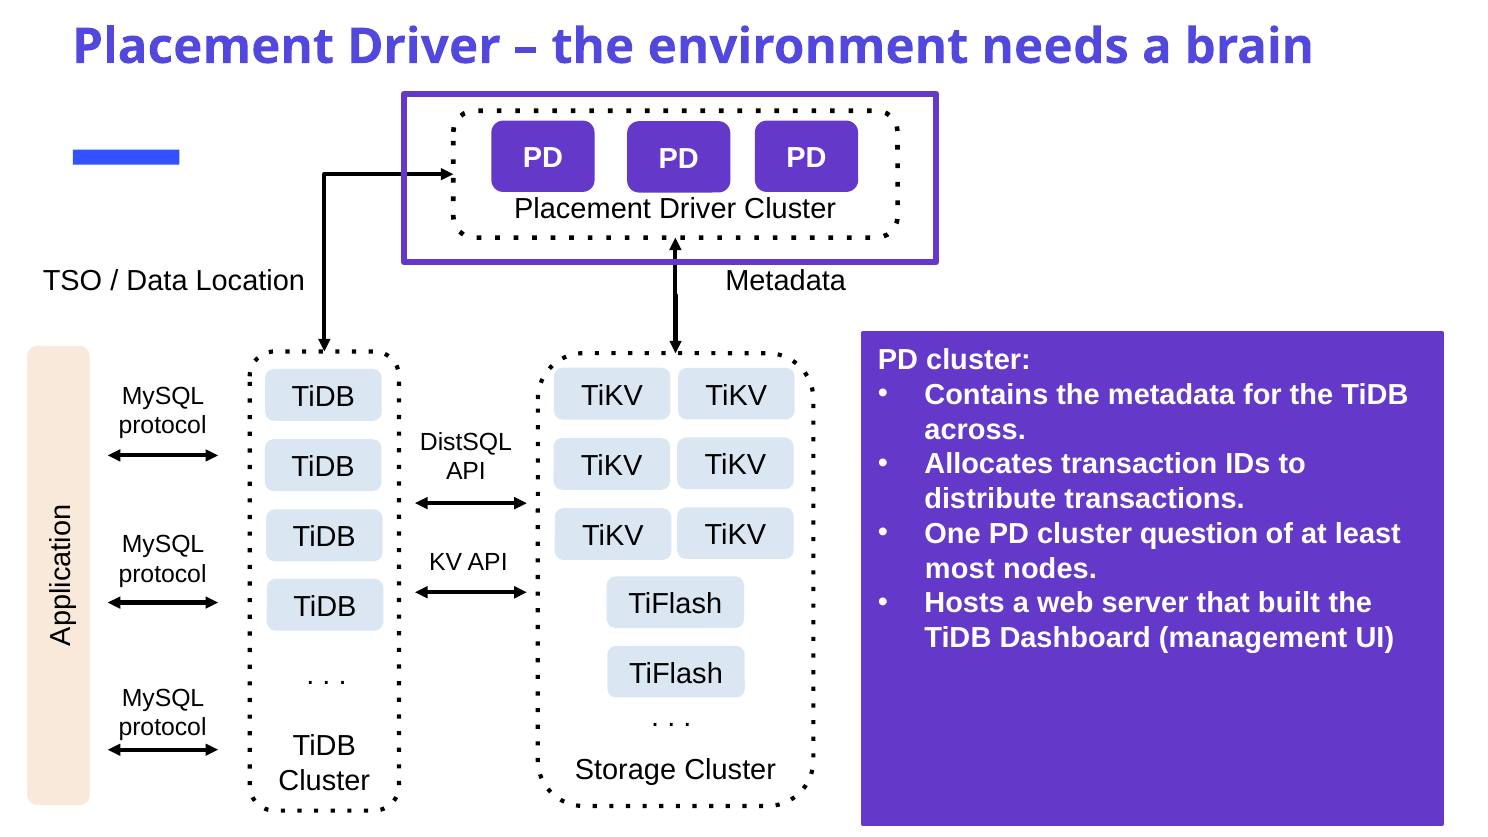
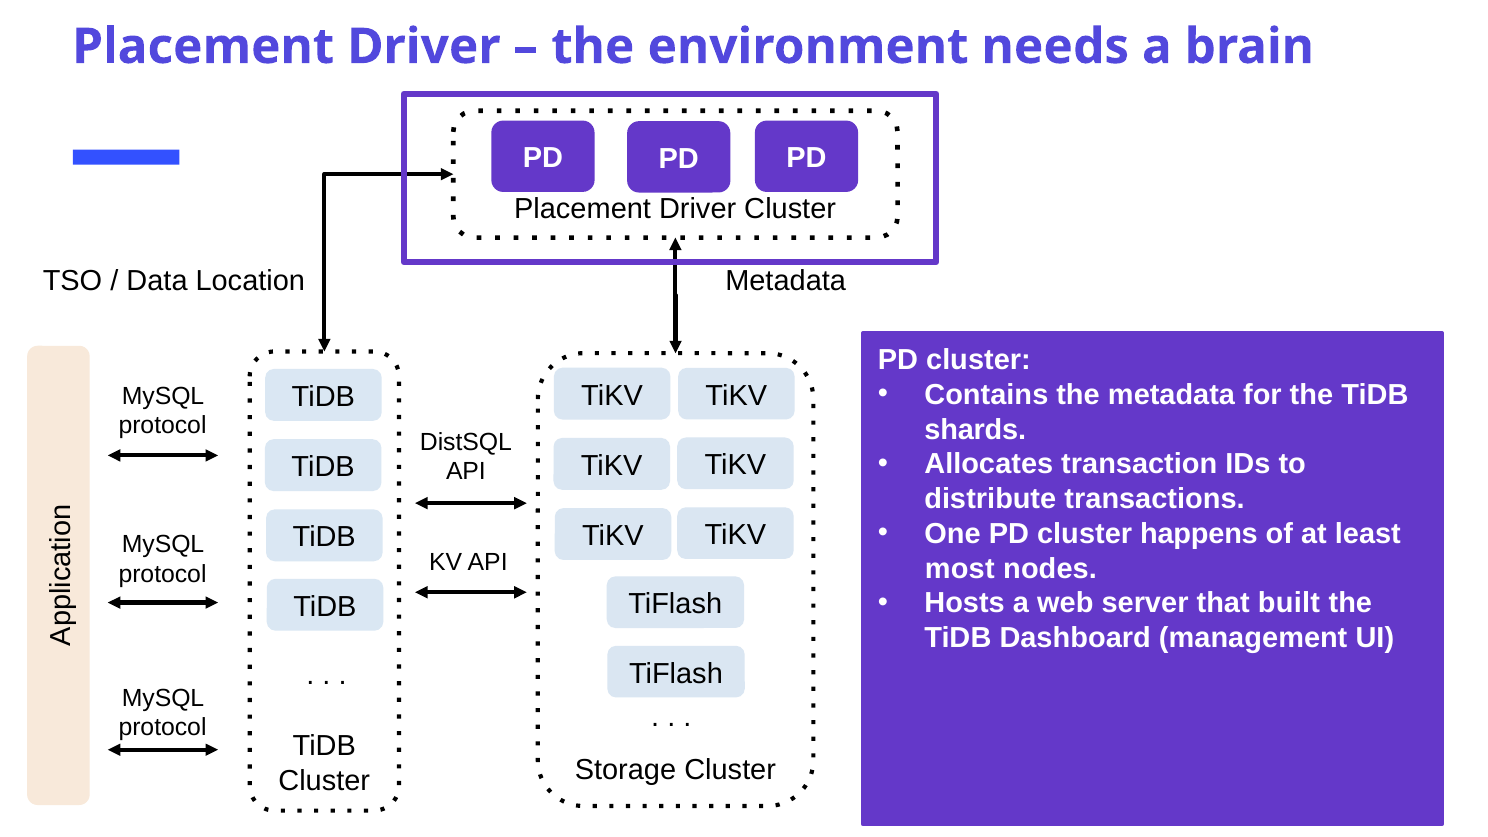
across: across -> shards (975, 430)
question: question -> happens (1199, 534)
